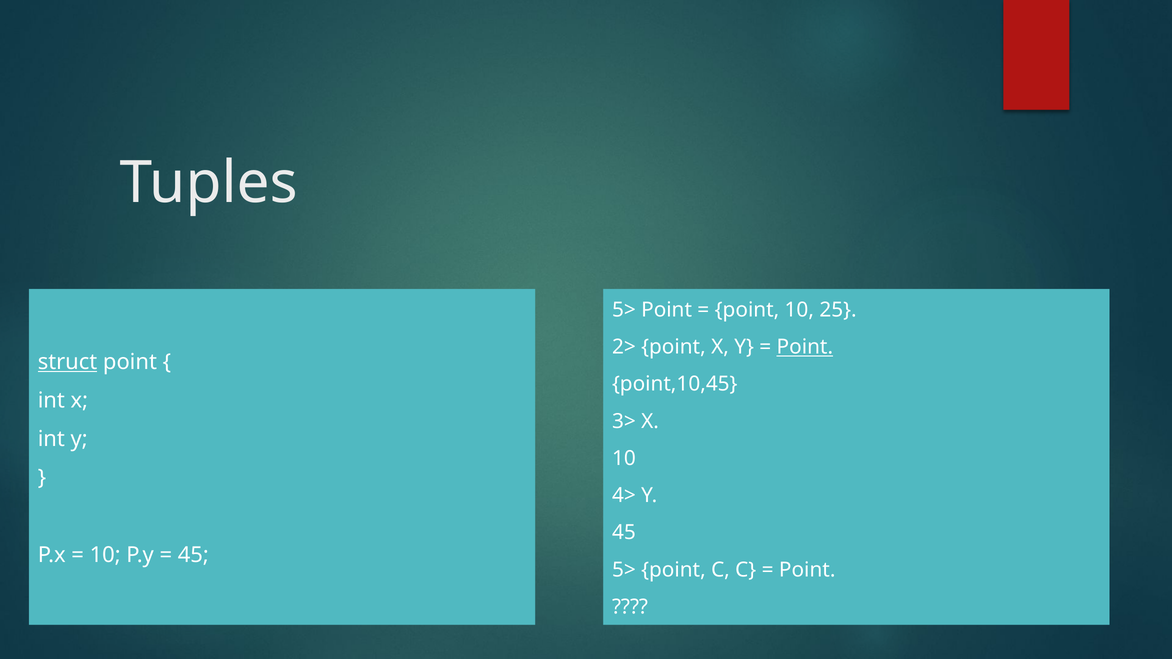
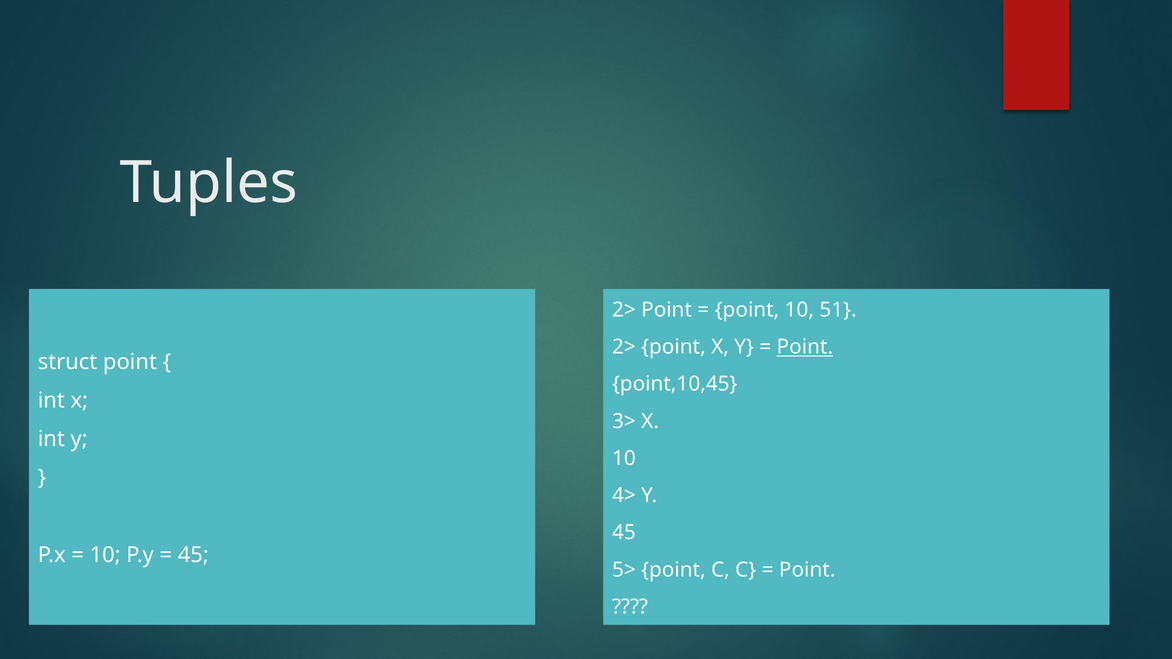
5>: 5> -> 2> (624, 310)
25: 25 -> 51 (838, 310)
struct underline: present -> none (68, 362)
